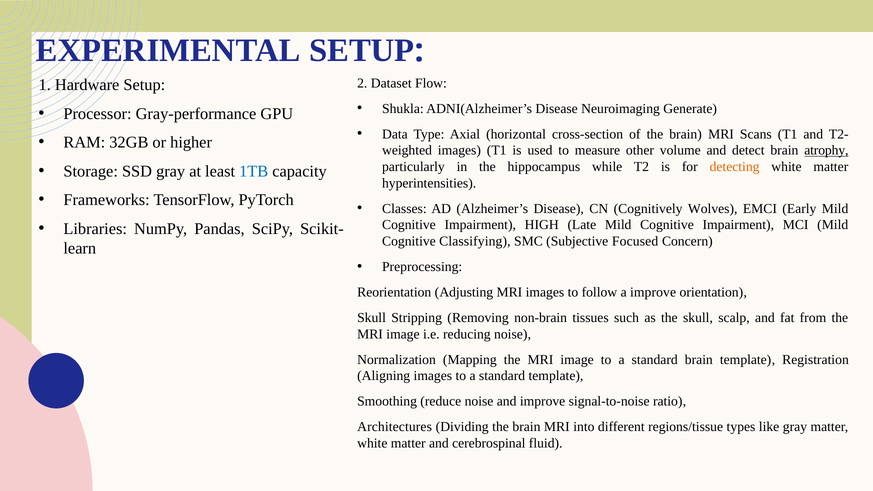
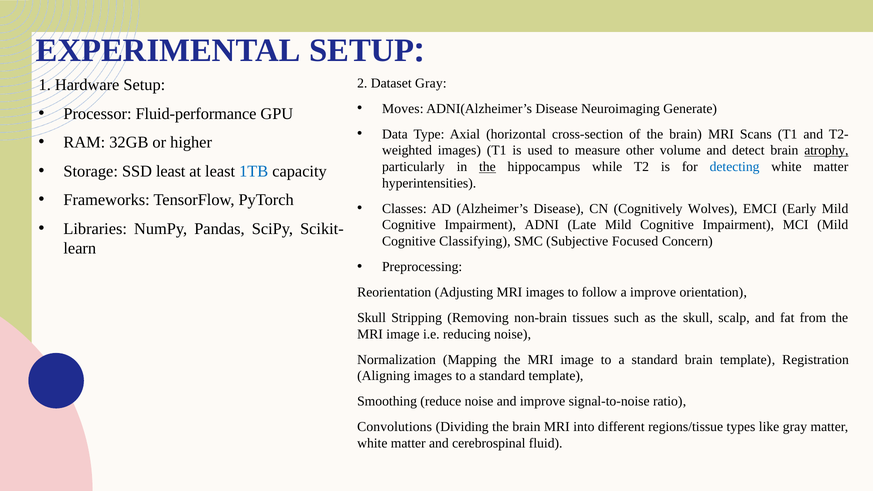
Dataset Flow: Flow -> Gray (431, 83)
Shukla: Shukla -> Moves (403, 109)
Gray-performance: Gray-performance -> Fluid-performance (196, 114)
the underline: none -> present (487, 167)
detecting colour: orange -> blue (735, 167)
SSD gray: gray -> least (171, 171)
HIGH: HIGH -> ADNI (542, 225)
Architectures: Architectures -> Convolutions (395, 427)
